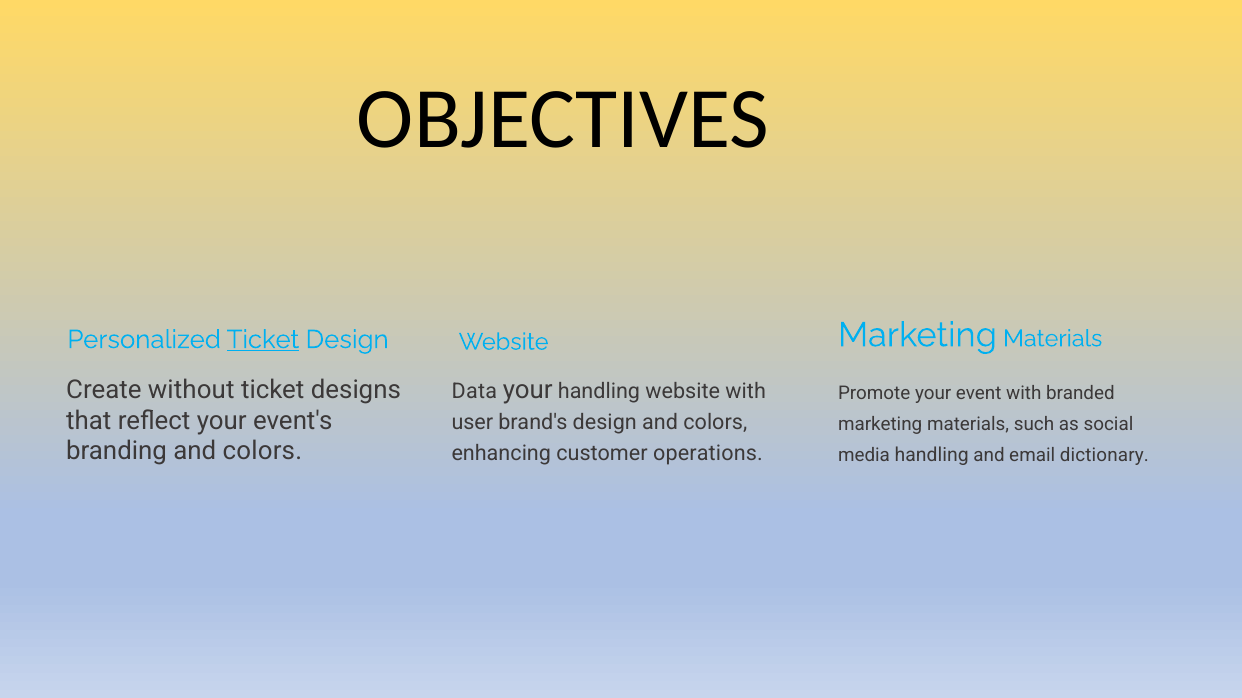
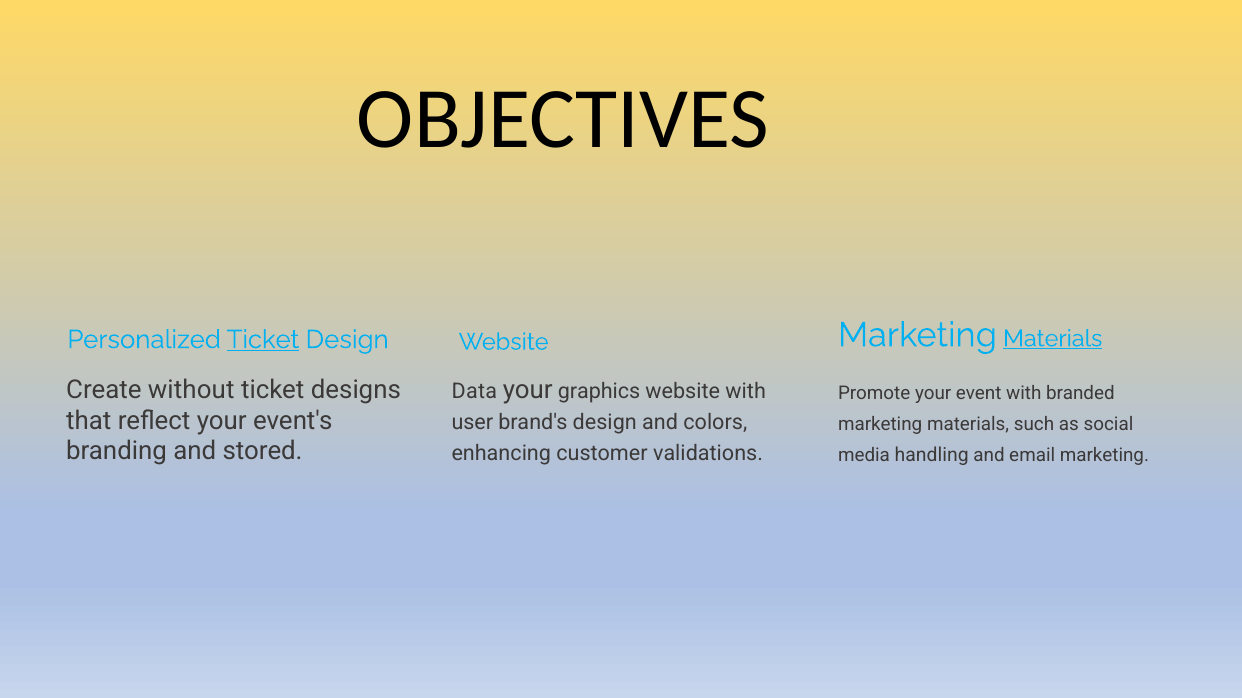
Materials underline: none -> present (1053, 339)
your handling: handling -> graphics (599, 392)
branding and colors: colors -> stored (263, 452)
operations: operations -> validations (708, 454)
email dictionary: dictionary -> marketing (1104, 455)
